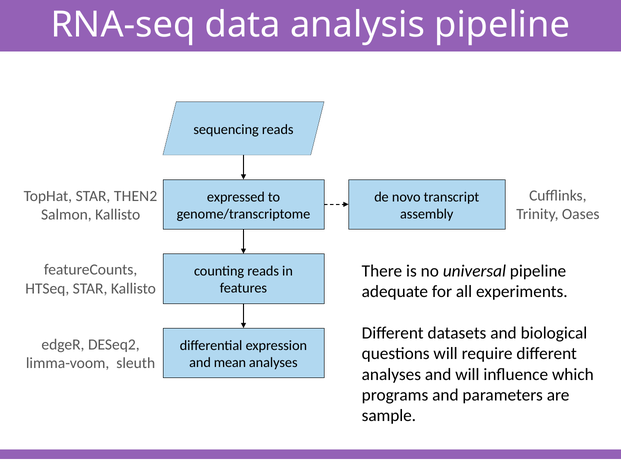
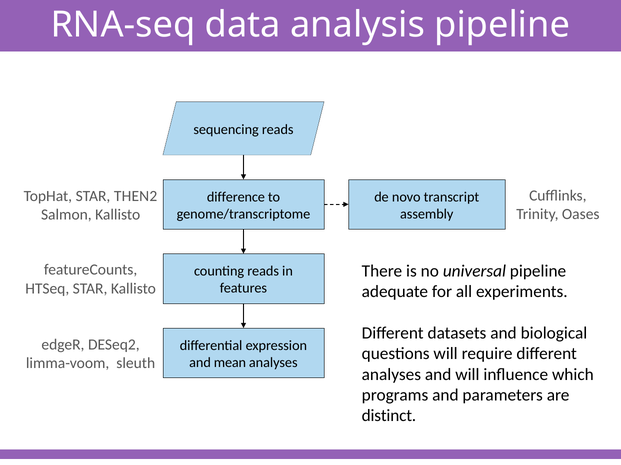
expressed: expressed -> difference (236, 197)
sample: sample -> distinct (389, 416)
